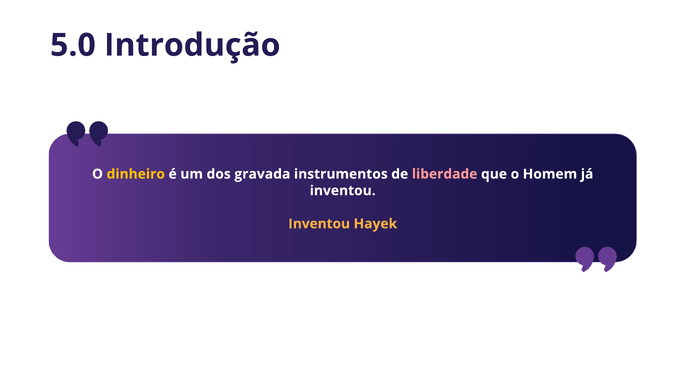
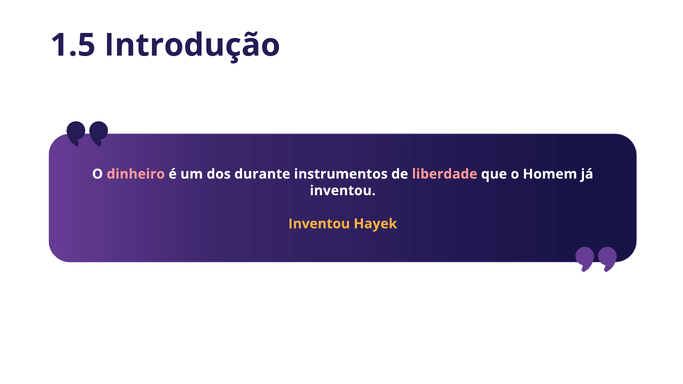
5.0: 5.0 -> 1.5 (73, 45)
dinheiro colour: yellow -> pink (136, 174)
gravada: gravada -> durante (262, 174)
